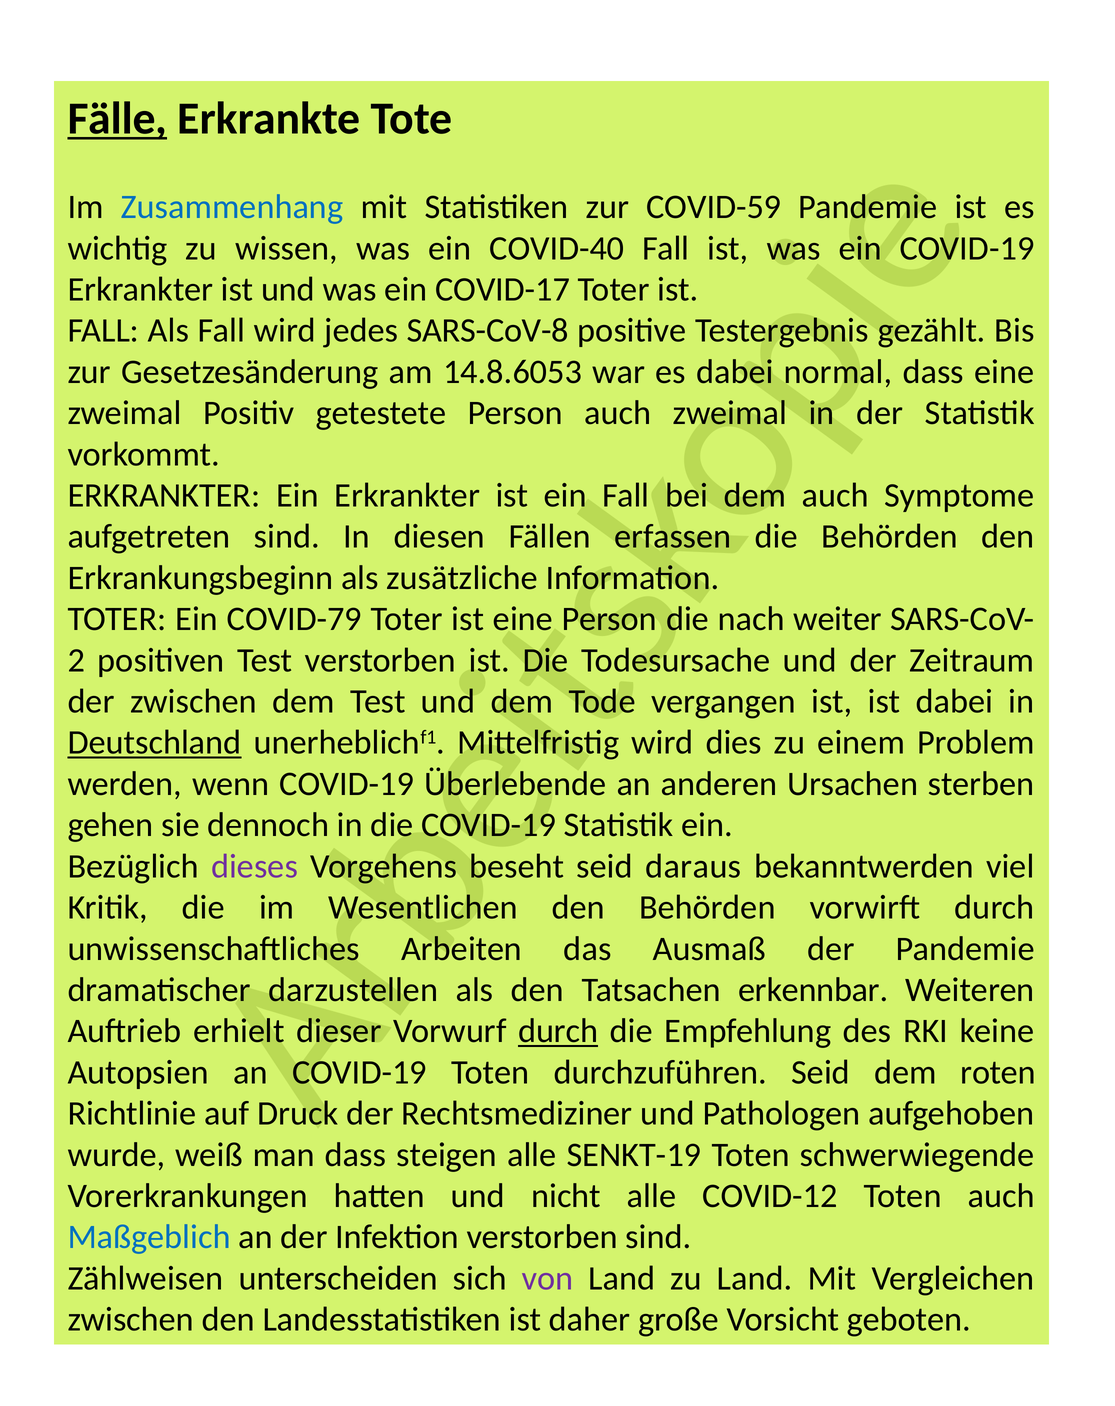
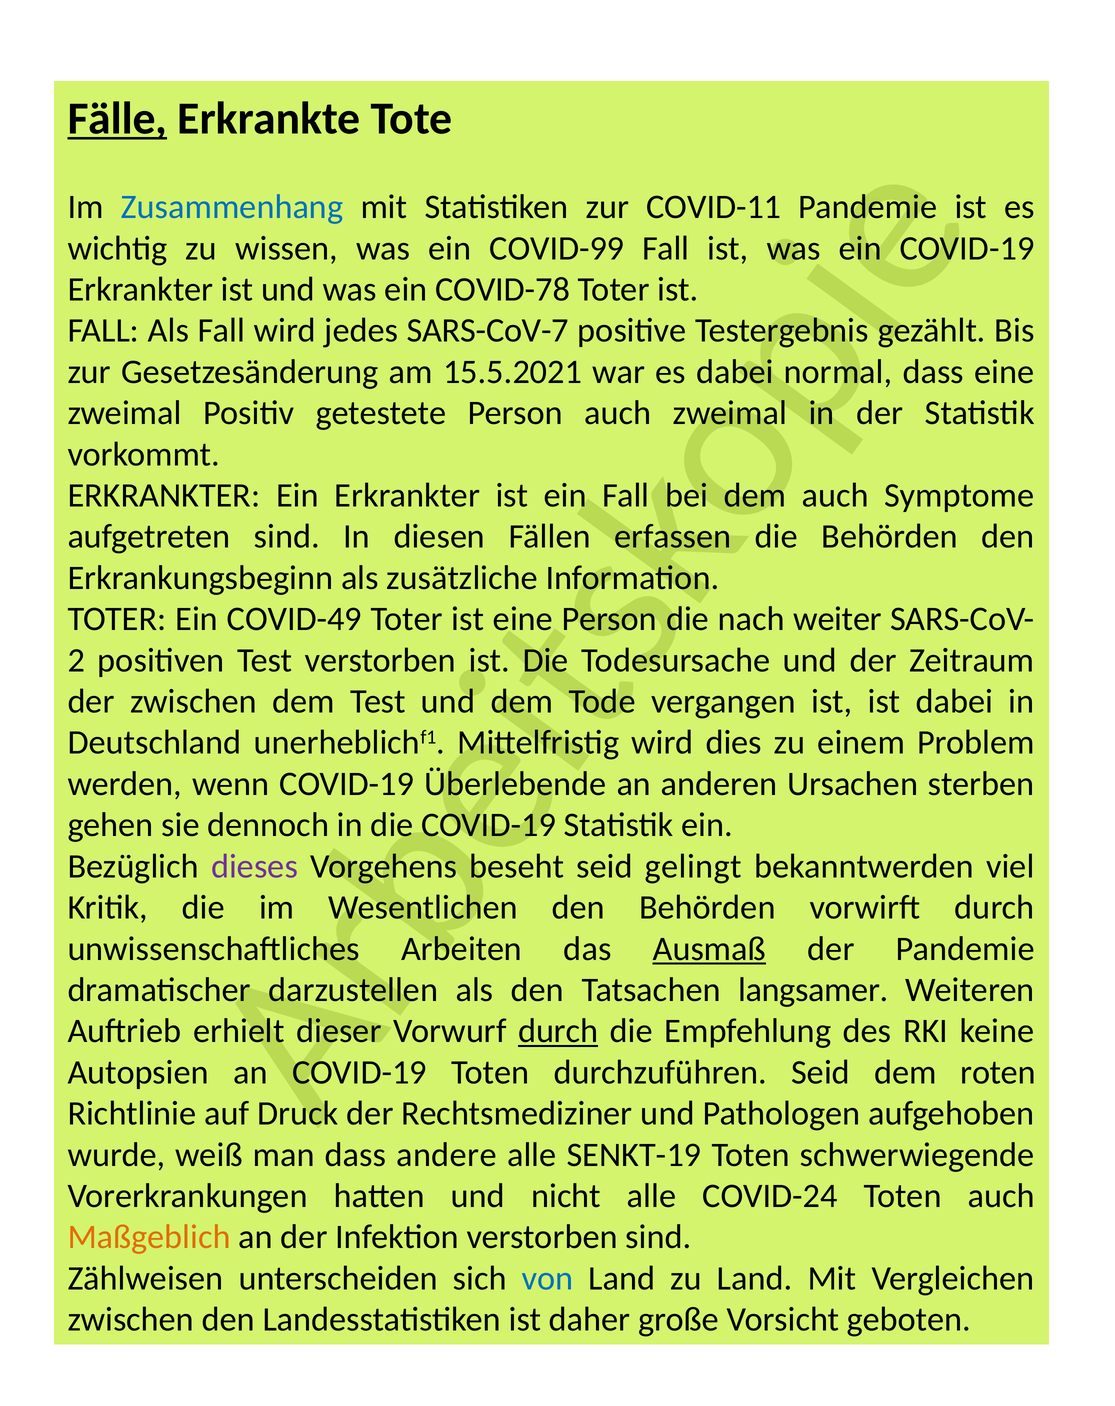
COVID-59: COVID-59 -> COVID-11 (714, 207)
COVID-40: COVID-40 -> COVID-99 (557, 248)
COVID-17: COVID-17 -> COVID-78 (503, 289)
SARS-CoV-8: SARS-CoV-8 -> SARS-CoV-7 (488, 331)
14.8.6053: 14.8.6053 -> 15.5.2021 (513, 372)
COVID-79: COVID-79 -> COVID-49 (294, 619)
Deutschland underline: present -> none (154, 743)
daraus: daraus -> gelingt (693, 866)
Ausmaß underline: none -> present (709, 949)
erkennbar: erkennbar -> langsamer (813, 990)
steigen: steigen -> andere (446, 1155)
COVID-12: COVID-12 -> COVID-24 (770, 1196)
Maßgeblich colour: blue -> orange (149, 1237)
von colour: purple -> blue (548, 1278)
